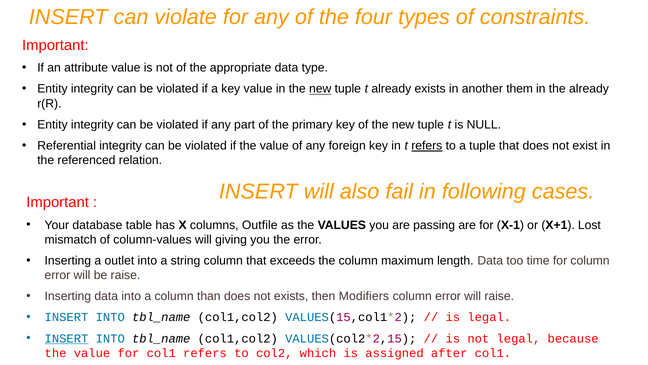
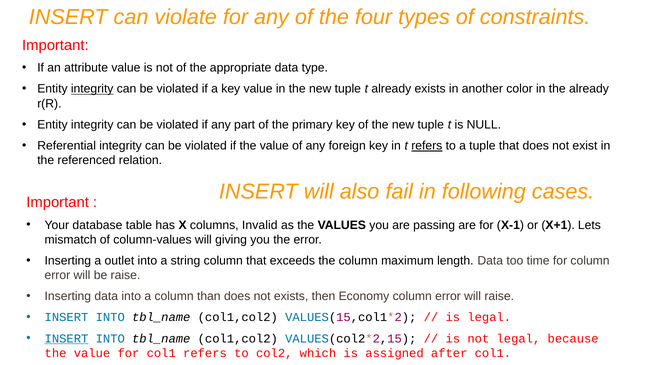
integrity underline: none -> present (92, 89)
new underline: present -> none (320, 89)
them: them -> color (520, 89)
Outfile: Outfile -> Invalid (260, 225)
Lost: Lost -> Lets (589, 225)
Modifiers: Modifiers -> Economy (364, 296)
